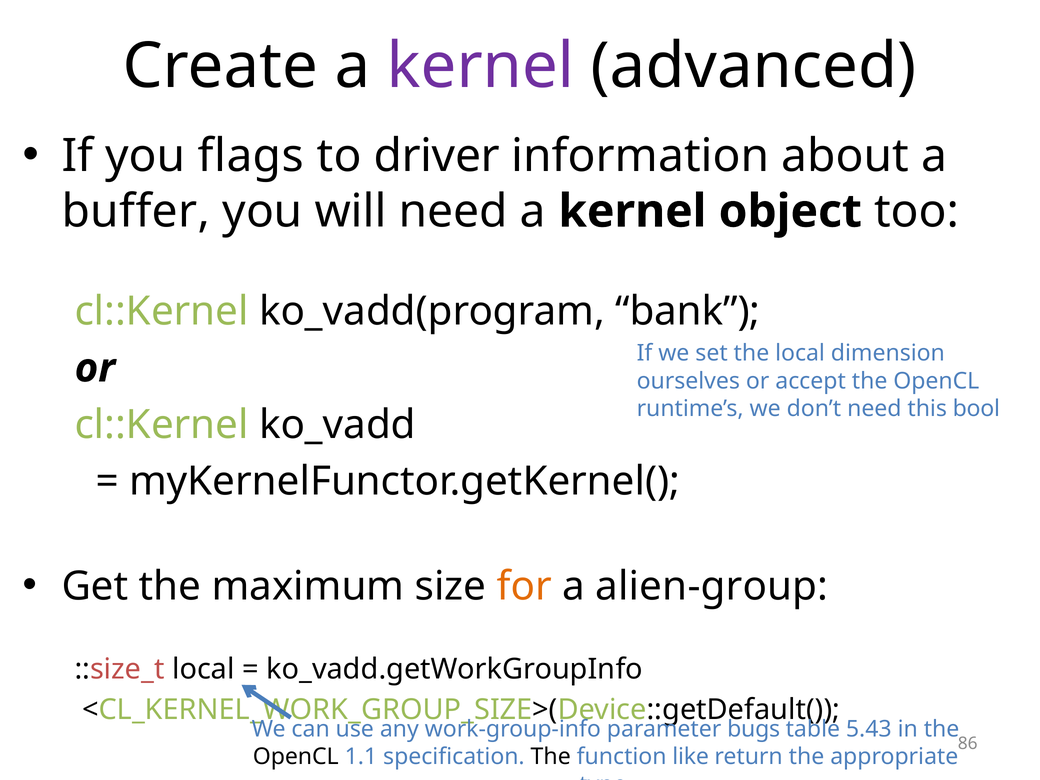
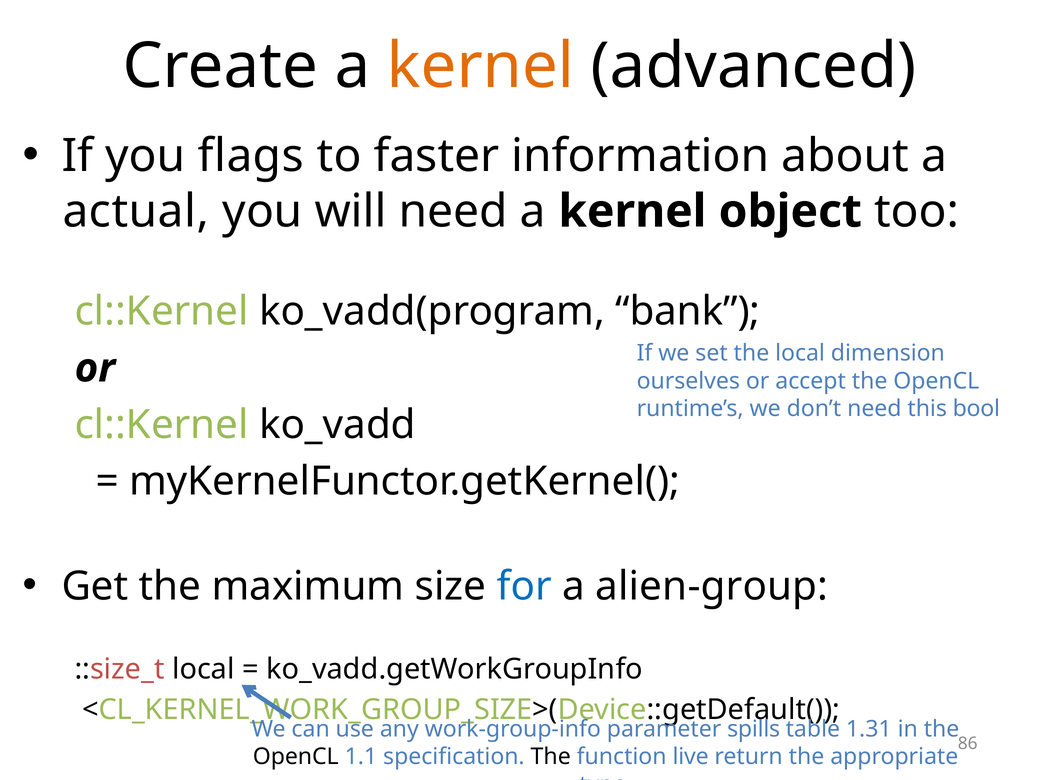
kernel colour: purple -> orange (481, 66)
driver: driver -> faster (437, 156)
buffer: buffer -> actual (136, 211)
for colour: orange -> blue (524, 586)
bugs: bugs -> spills (754, 729)
5.43: 5.43 -> 1.31 (869, 729)
like: like -> live (691, 757)
